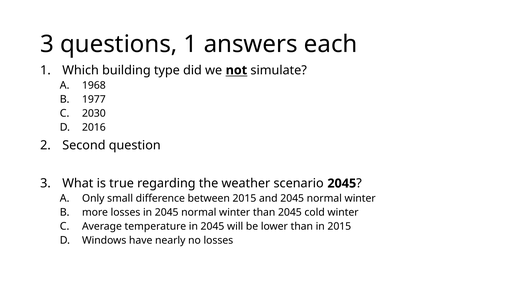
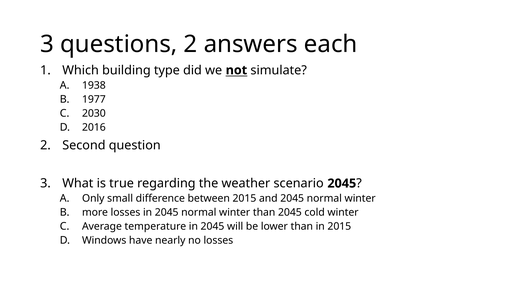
questions 1: 1 -> 2 (191, 44)
1968: 1968 -> 1938 (94, 85)
